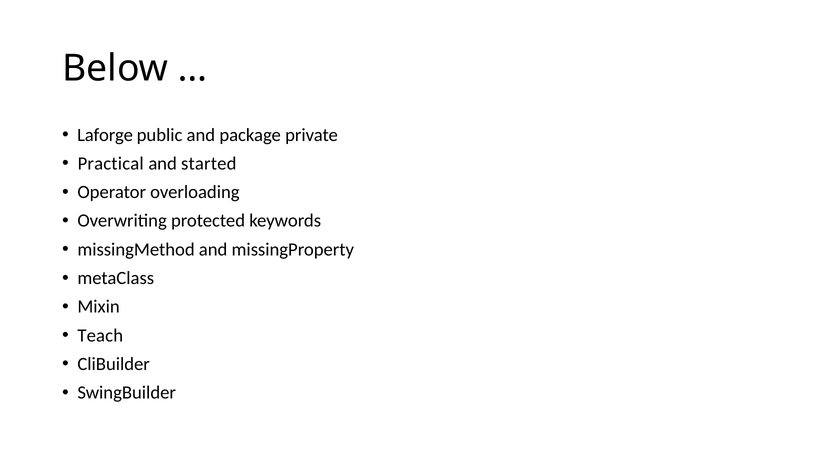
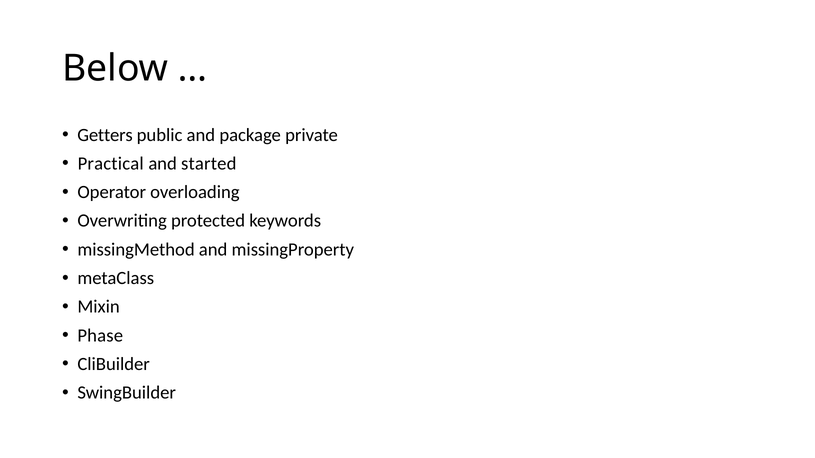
Laforge: Laforge -> Getters (105, 135)
Teach: Teach -> Phase (100, 336)
